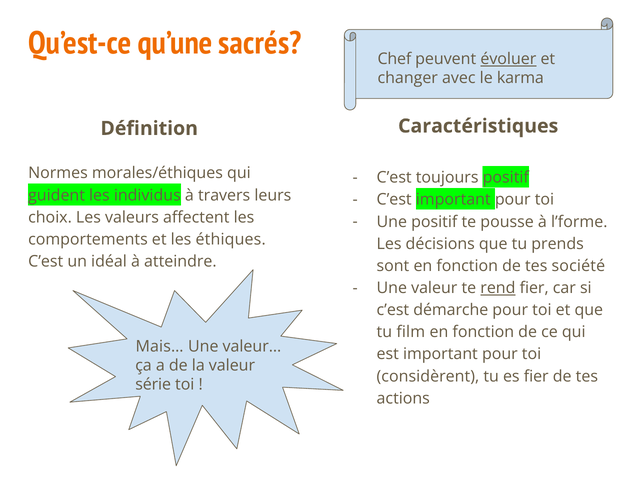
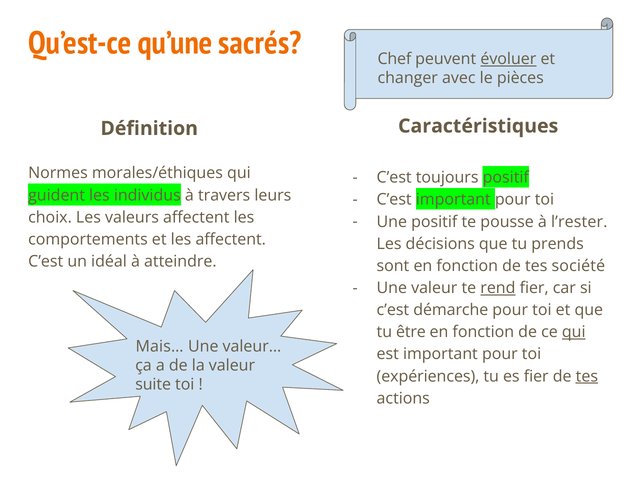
karma: karma -> pièces (520, 78)
l’forme: l’forme -> l’rester (579, 222)
les éthiques: éthiques -> affectent (231, 239)
film: film -> être (411, 332)
qui underline: none -> present (574, 332)
considèrent: considèrent -> expériences (428, 376)
tes underline: none -> present (587, 376)
série: série -> suite (153, 385)
